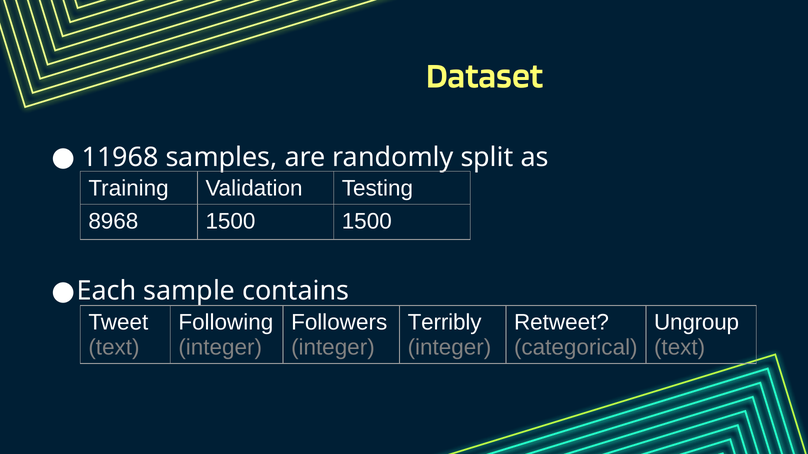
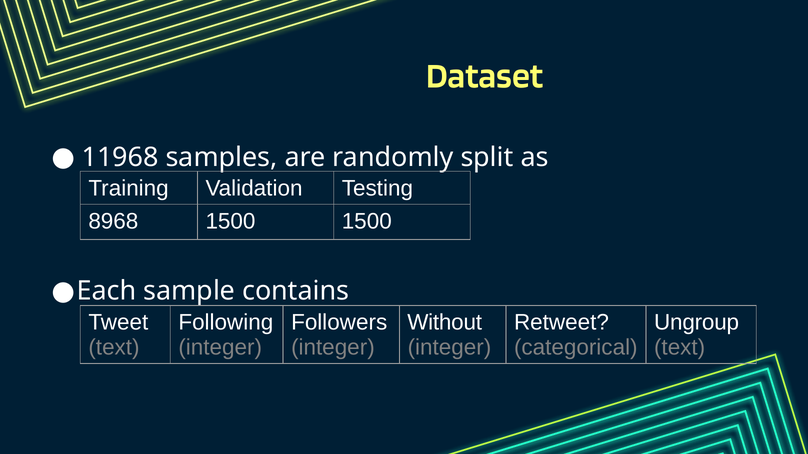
Terribly: Terribly -> Without (445, 323)
